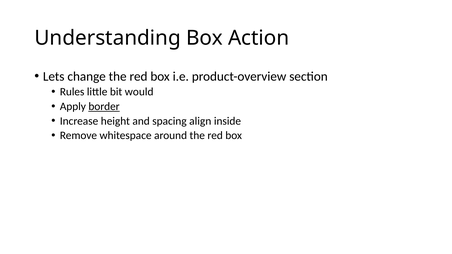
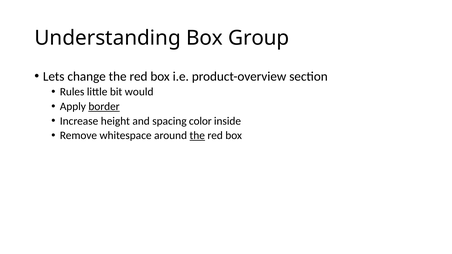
Action: Action -> Group (259, 38)
align: align -> color (200, 121)
the underline: none -> present (197, 136)
